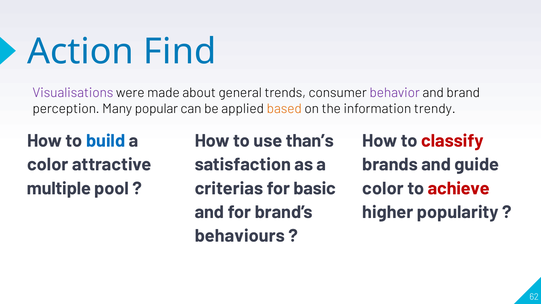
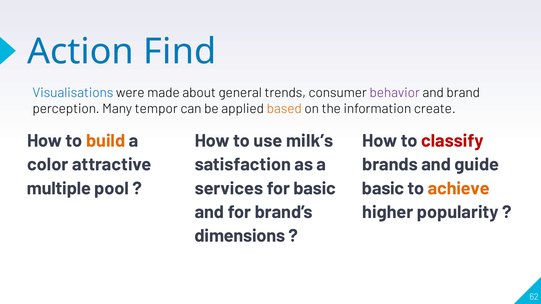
Visualisations colour: purple -> blue (73, 93)
popular: popular -> tempor (156, 109)
trendy: trendy -> create (435, 109)
build colour: blue -> orange (106, 141)
than’s: than’s -> milk’s (310, 141)
criterias: criterias -> services (229, 189)
color: color -> basic (383, 189)
achieve colour: red -> orange (459, 189)
behaviours: behaviours -> dimensions (240, 236)
